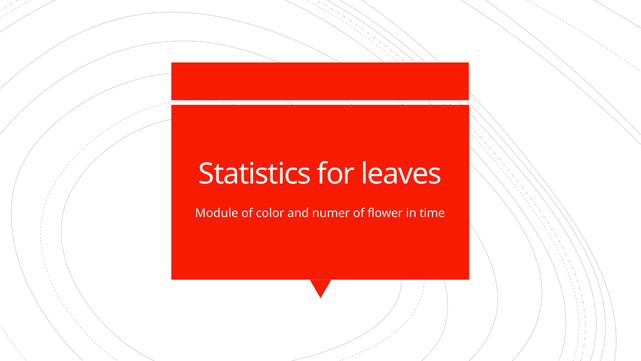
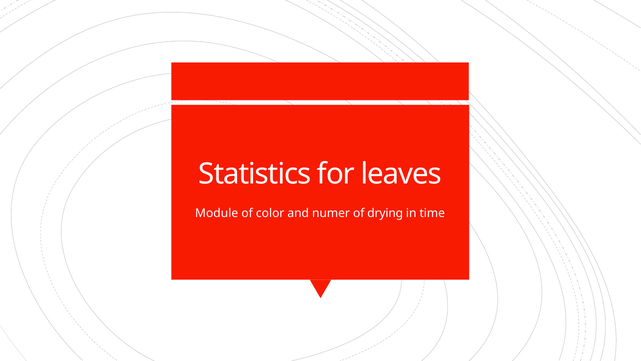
flower: flower -> drying (385, 213)
